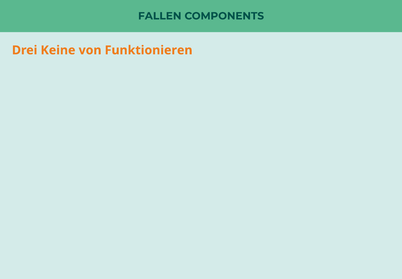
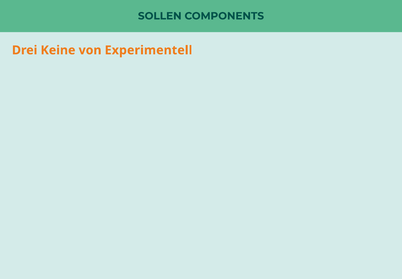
FALLEN: FALLEN -> SOLLEN (160, 16)
Funktionieren: Funktionieren -> Experimentell (149, 50)
